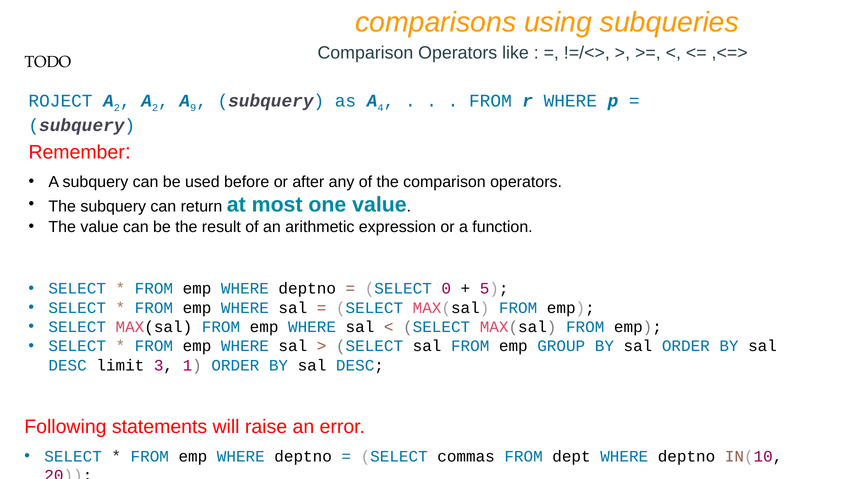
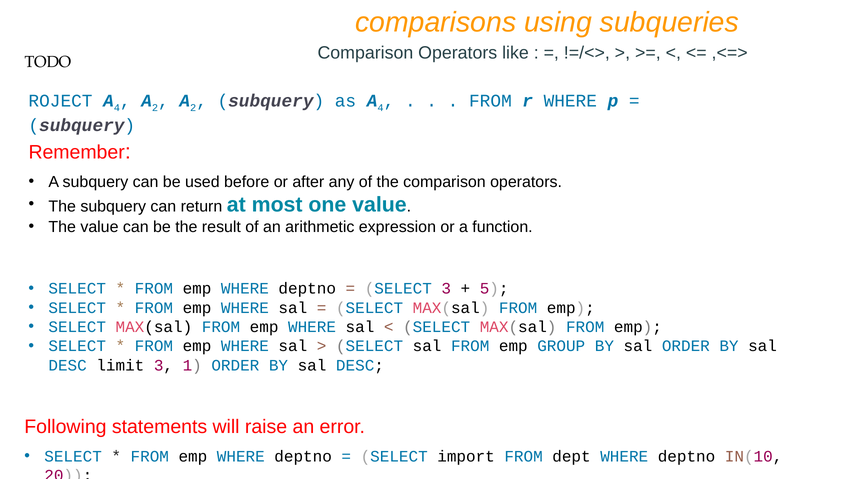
2: 2 -> 4 (117, 108)
9: 9 -> 2 (193, 108)
SELECT 0: 0 -> 3 (446, 289)
commas: commas -> import (466, 457)
